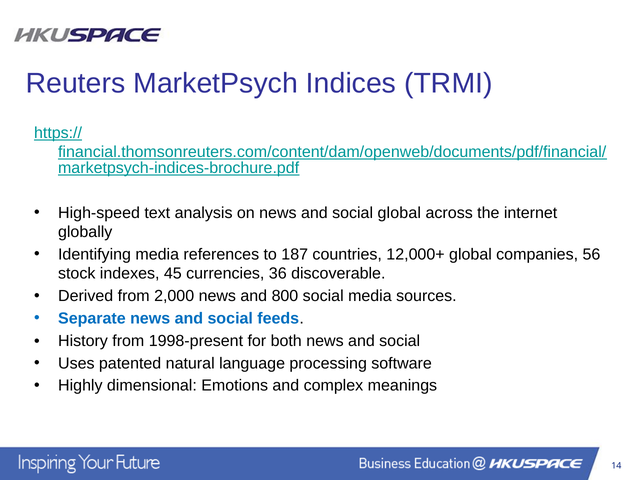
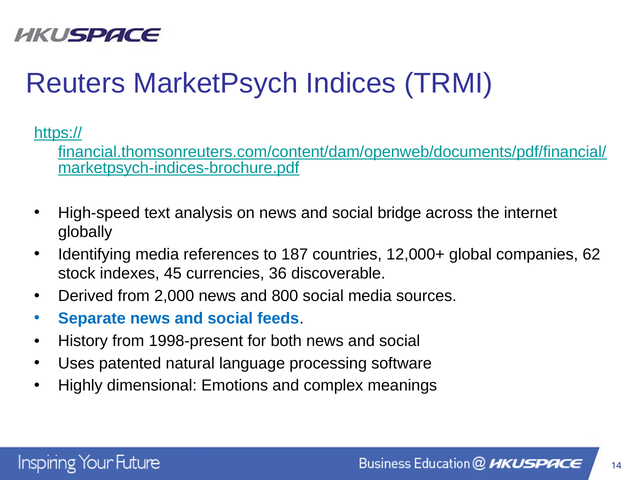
social global: global -> bridge (399, 213)
56: 56 -> 62 (591, 255)
